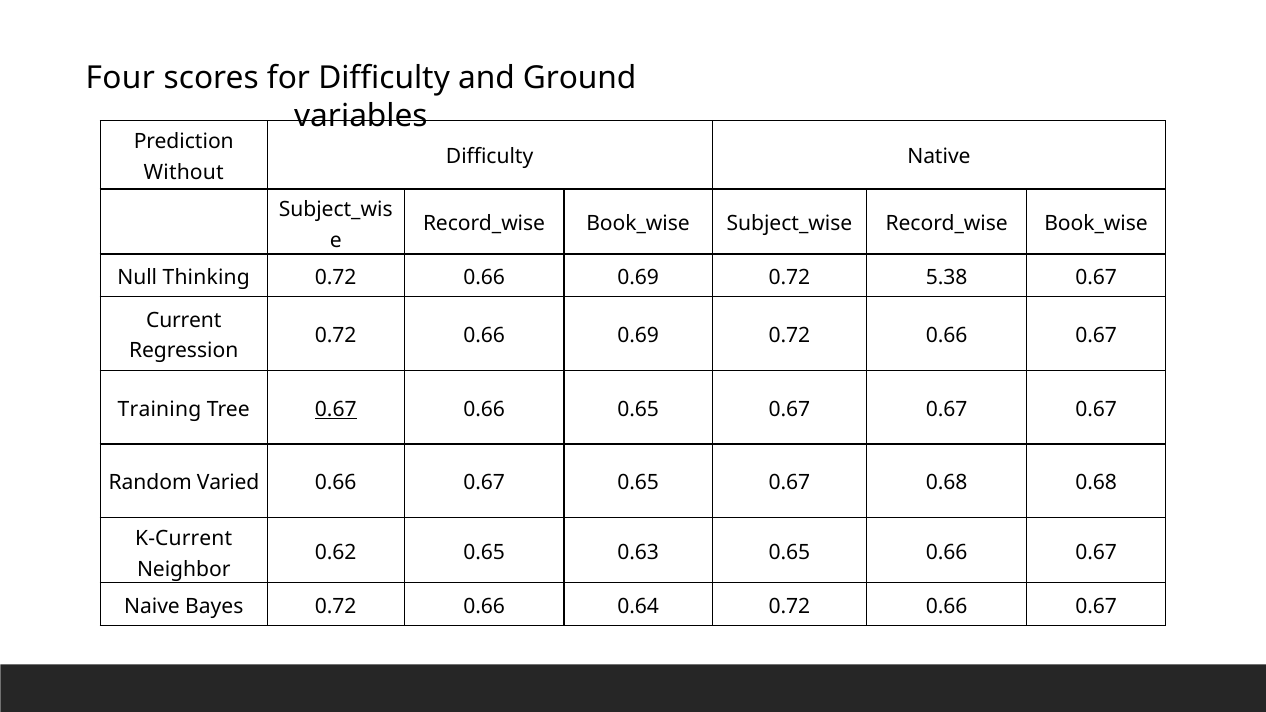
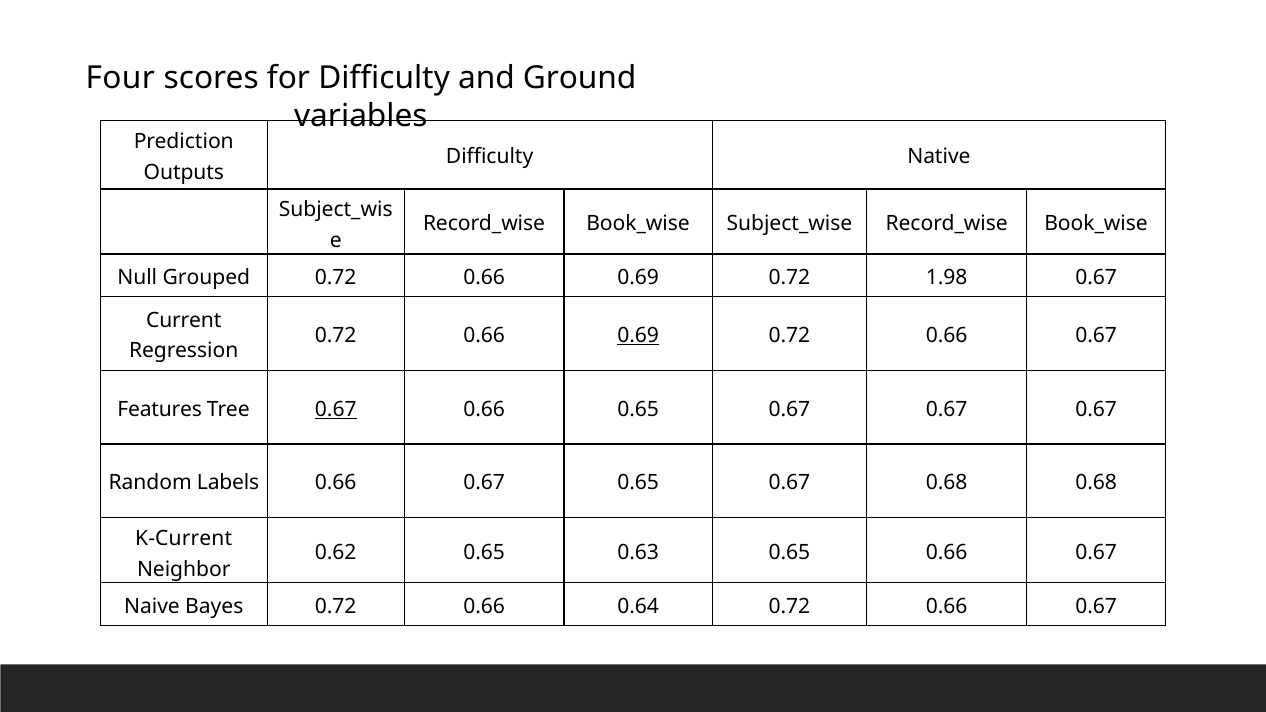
Without: Without -> Outputs (184, 172)
Thinking: Thinking -> Grouped (206, 278)
5.38: 5.38 -> 1.98 (947, 278)
0.69 underline: none -> present (638, 336)
Training: Training -> Features (160, 409)
Varied: Varied -> Labels (228, 483)
